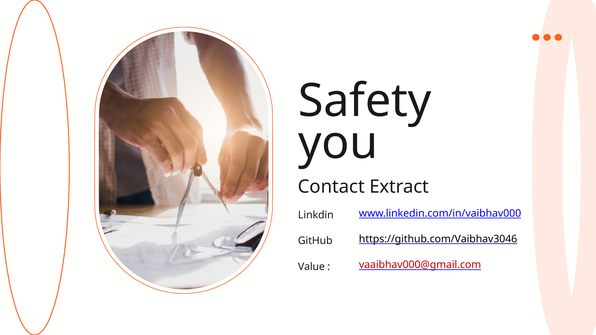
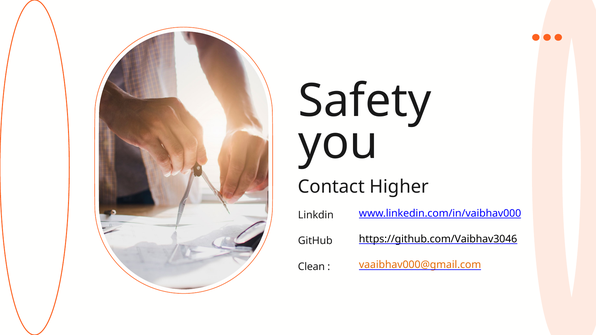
Extract: Extract -> Higher (399, 187)
vaaibhav000@gmail.com colour: red -> orange (420, 265)
Value: Value -> Clean (311, 267)
